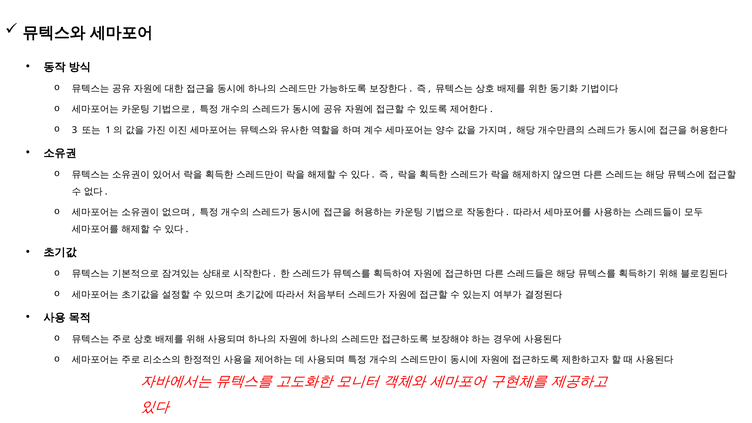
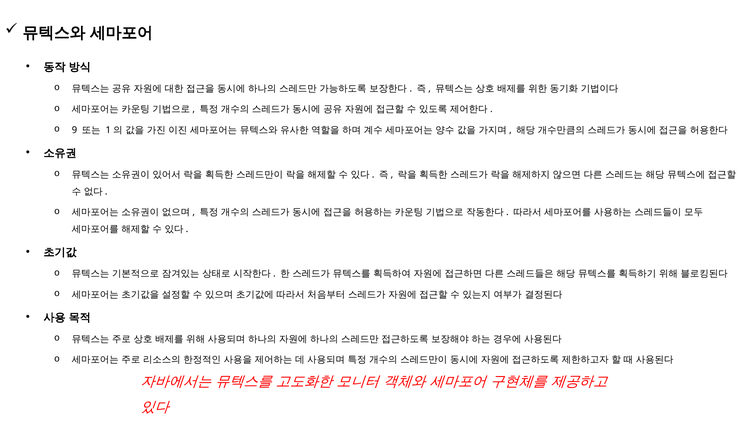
3: 3 -> 9 (74, 130)
